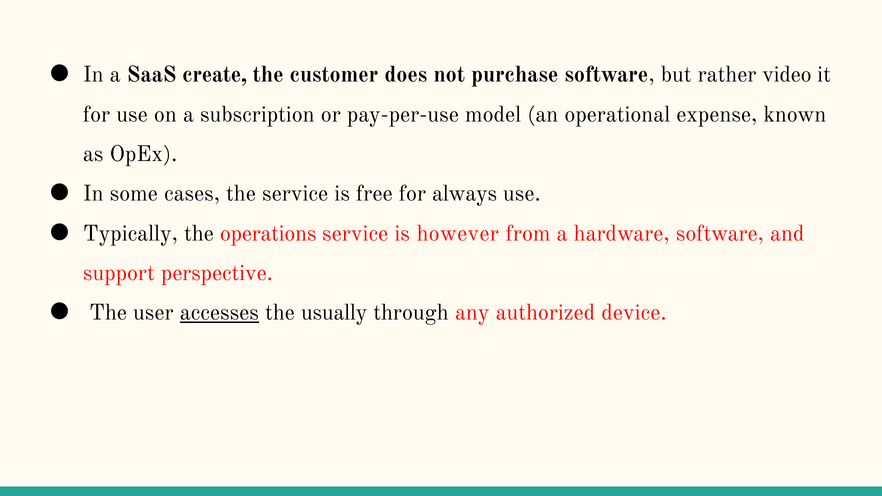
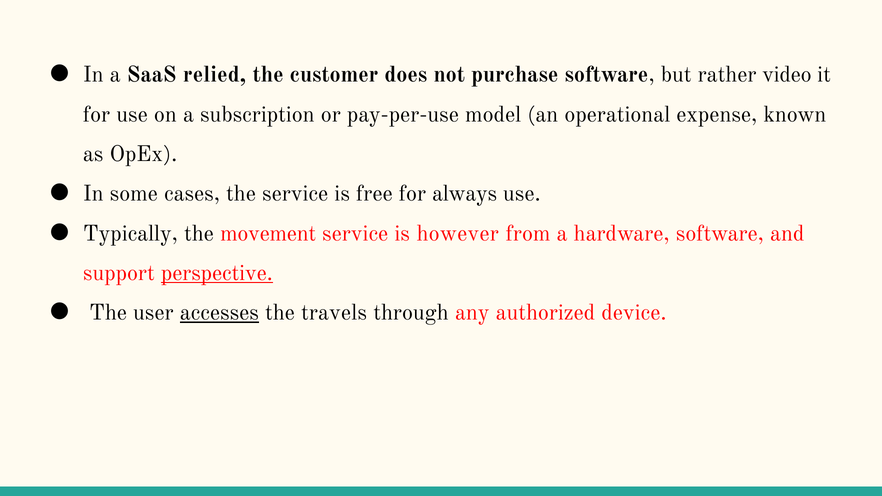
create: create -> relied (215, 75)
operations: operations -> movement (268, 233)
perspective underline: none -> present (217, 273)
usually: usually -> travels (334, 313)
